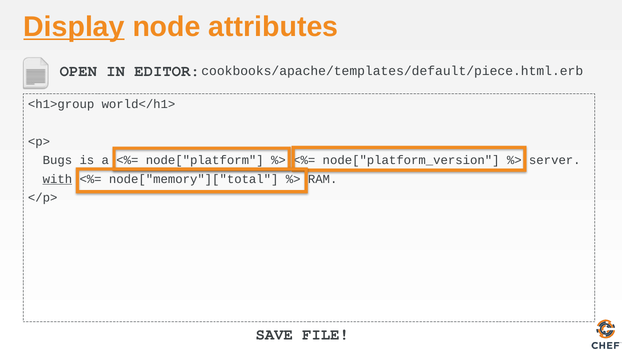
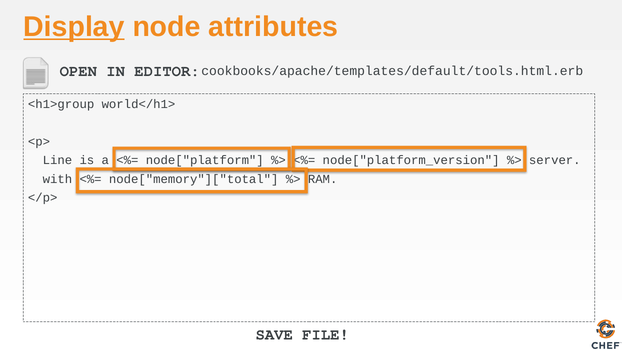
cookbooks/apache/templates/default/piece.html.erb: cookbooks/apache/templates/default/piece.html.erb -> cookbooks/apache/templates/default/tools.html.erb (392, 71)
Bugs: Bugs -> Line (57, 160)
with underline: present -> none (57, 179)
